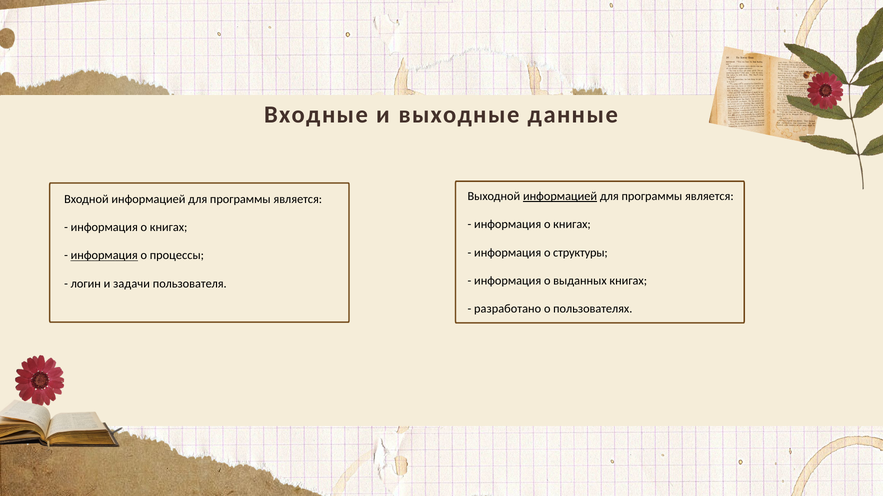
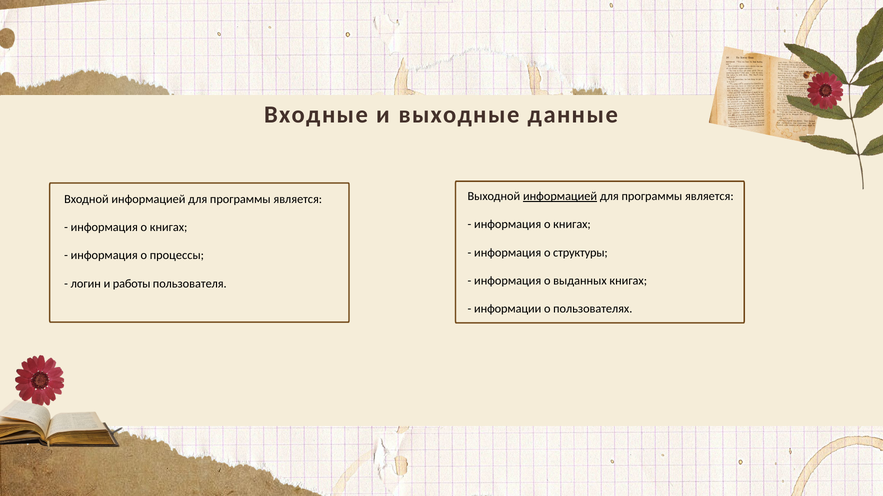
информация underline: present -> none (104, 256)
задачи: задачи -> работы (132, 284)
разработано: разработано -> информации (508, 309)
